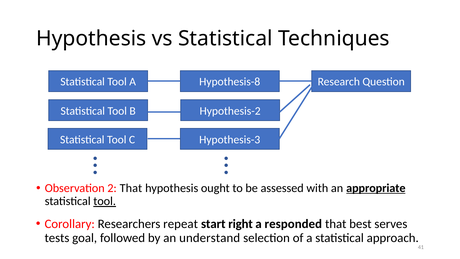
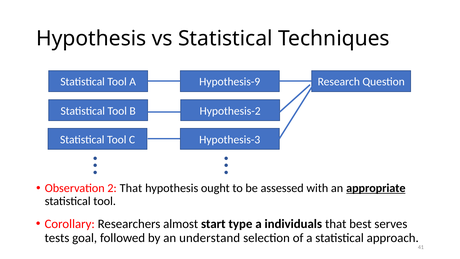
Hypothesis-8: Hypothesis-8 -> Hypothesis-9 (230, 82)
tool underline: present -> none (105, 201)
repeat: repeat -> almost (181, 224)
right: right -> type (240, 224)
responded: responded -> individuals (293, 224)
